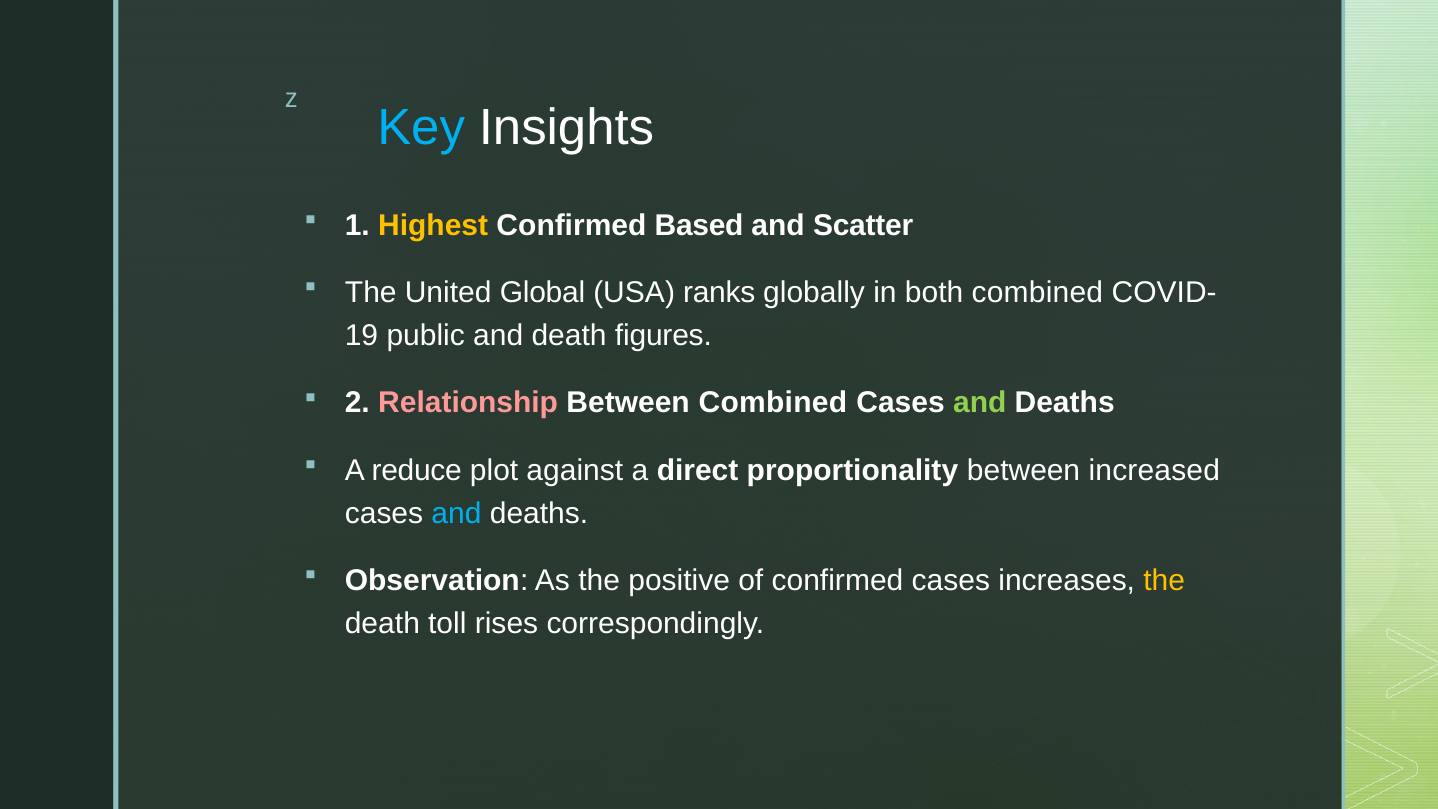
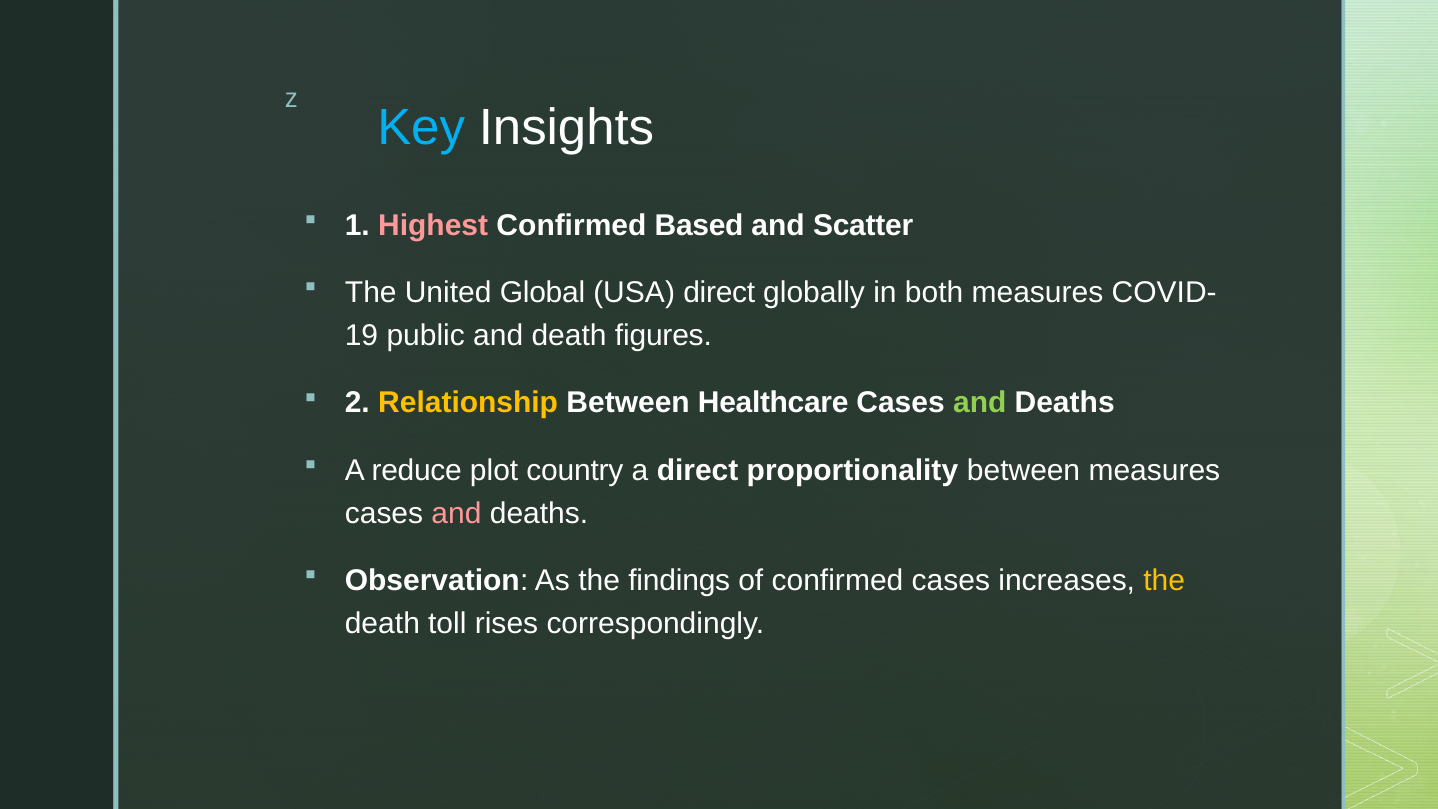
Highest colour: yellow -> pink (433, 226)
USA ranks: ranks -> direct (719, 293)
both combined: combined -> measures (1037, 293)
Relationship colour: pink -> yellow (468, 403)
Between Combined: Combined -> Healthcare (773, 403)
against: against -> country (575, 470)
between increased: increased -> measures (1154, 470)
and colour: light blue -> pink (457, 513)
positive: positive -> findings (679, 580)
